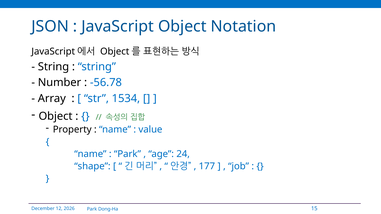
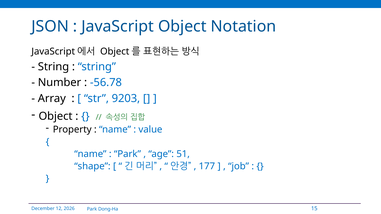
1534: 1534 -> 9203 (126, 99)
24: 24 -> 51 (183, 154)
